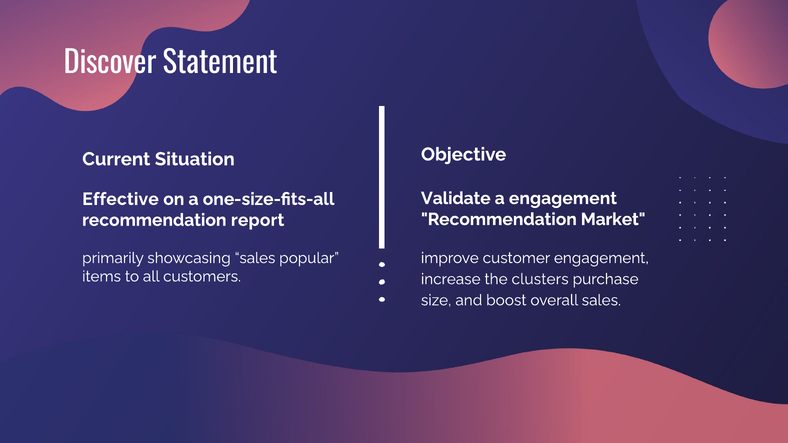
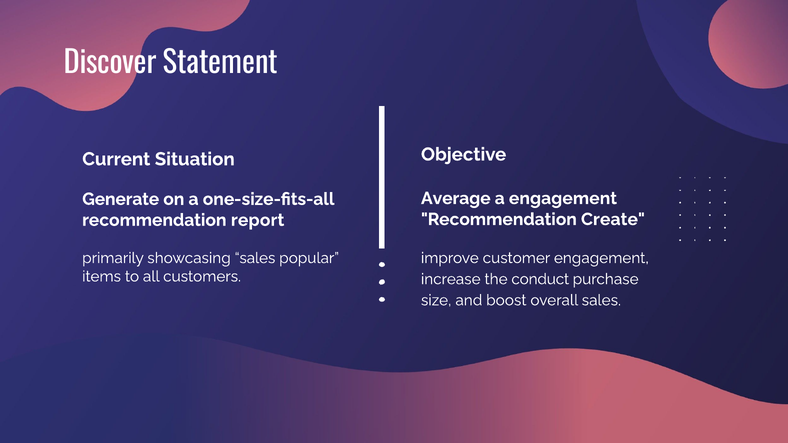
Validate: Validate -> Average (456, 198)
Effective: Effective -> Generate (121, 199)
Market: Market -> Create (613, 219)
clusters: clusters -> conduct (540, 279)
